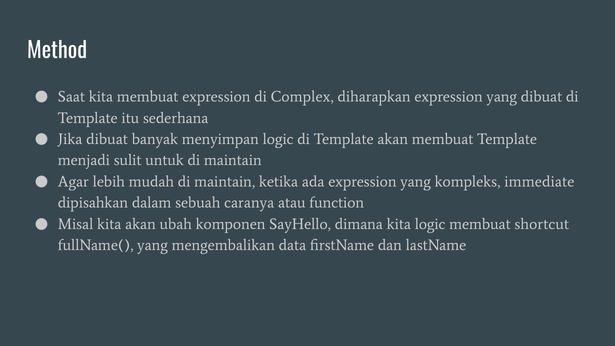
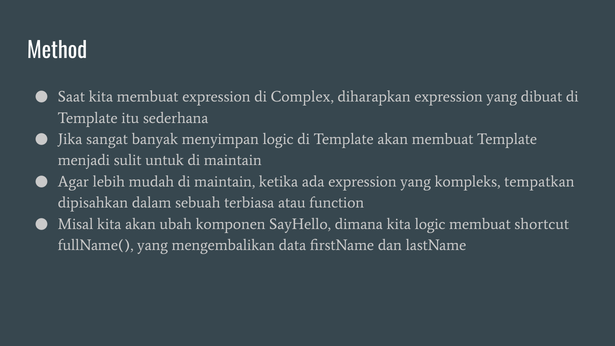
Jika dibuat: dibuat -> sangat (107, 139)
immediate: immediate -> tempatkan (539, 182)
caranya: caranya -> terbiasa (249, 203)
